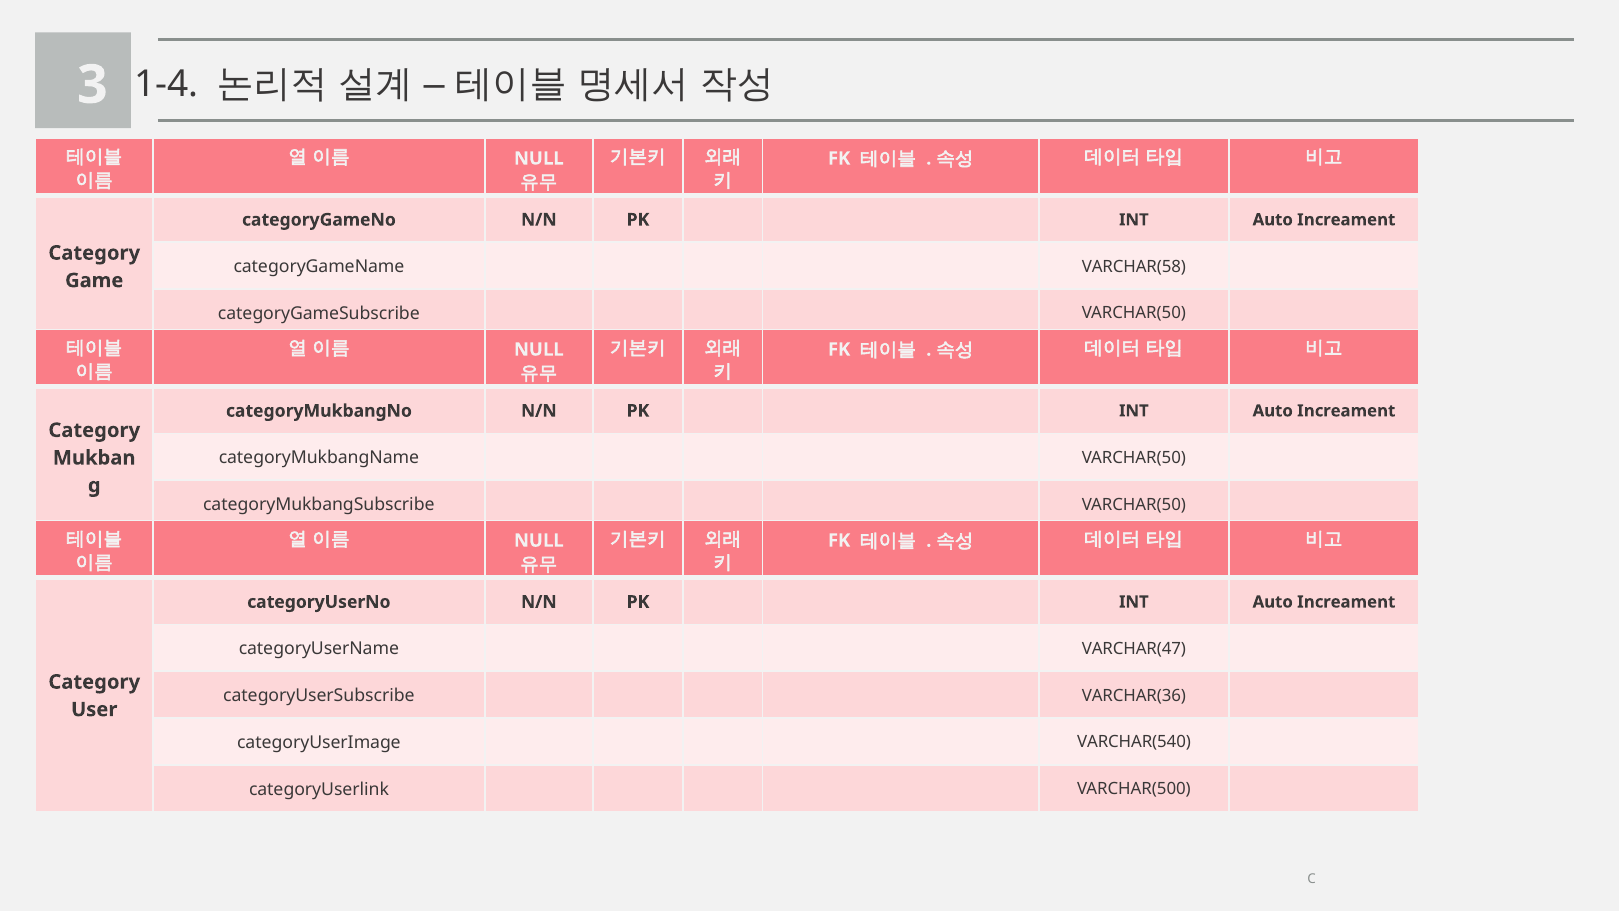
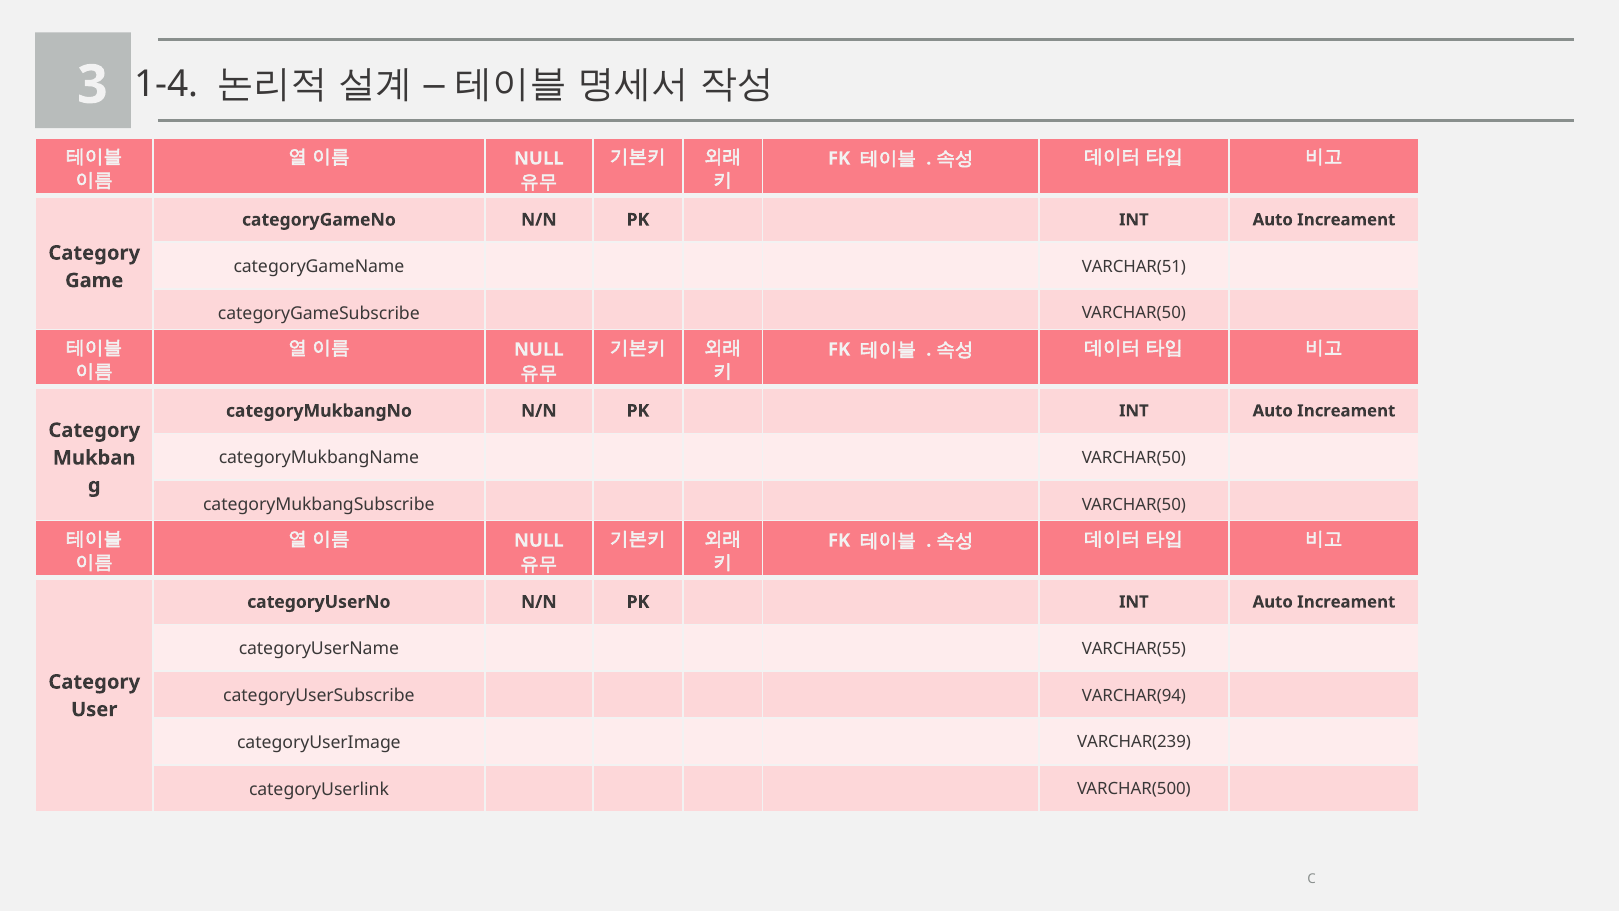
VARCHAR(58: VARCHAR(58 -> VARCHAR(51 (1134, 266)
VARCHAR(47: VARCHAR(47 -> VARCHAR(55 (1134, 649)
VARCHAR(36: VARCHAR(36 -> VARCHAR(94 (1134, 695)
VARCHAR(540: VARCHAR(540 -> VARCHAR(239 (1134, 742)
